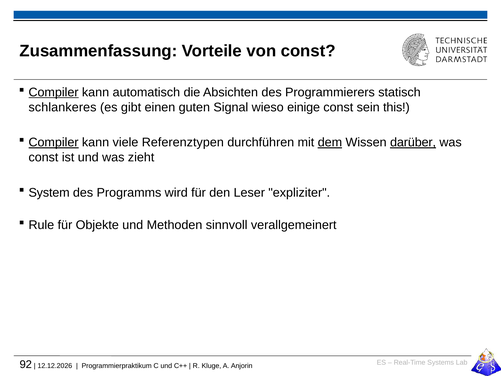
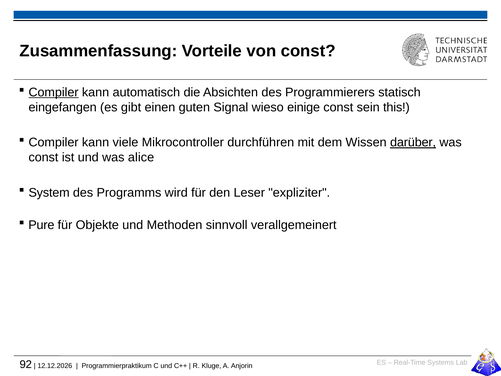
schlankeres: schlankeres -> eingefangen (63, 107)
Compiler underline: present -> none (54, 142)
Referenztypen: Referenztypen -> Mikrocontroller (183, 142)
dem underline: present -> none (330, 142)
zieht: zieht -> alice (141, 157)
Rule: Rule -> Pure (41, 225)
